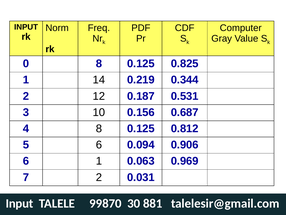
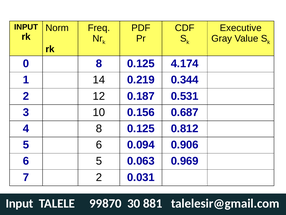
Computer: Computer -> Executive (241, 28)
0.825: 0.825 -> 4.174 (185, 64)
6 1: 1 -> 5 (99, 161)
